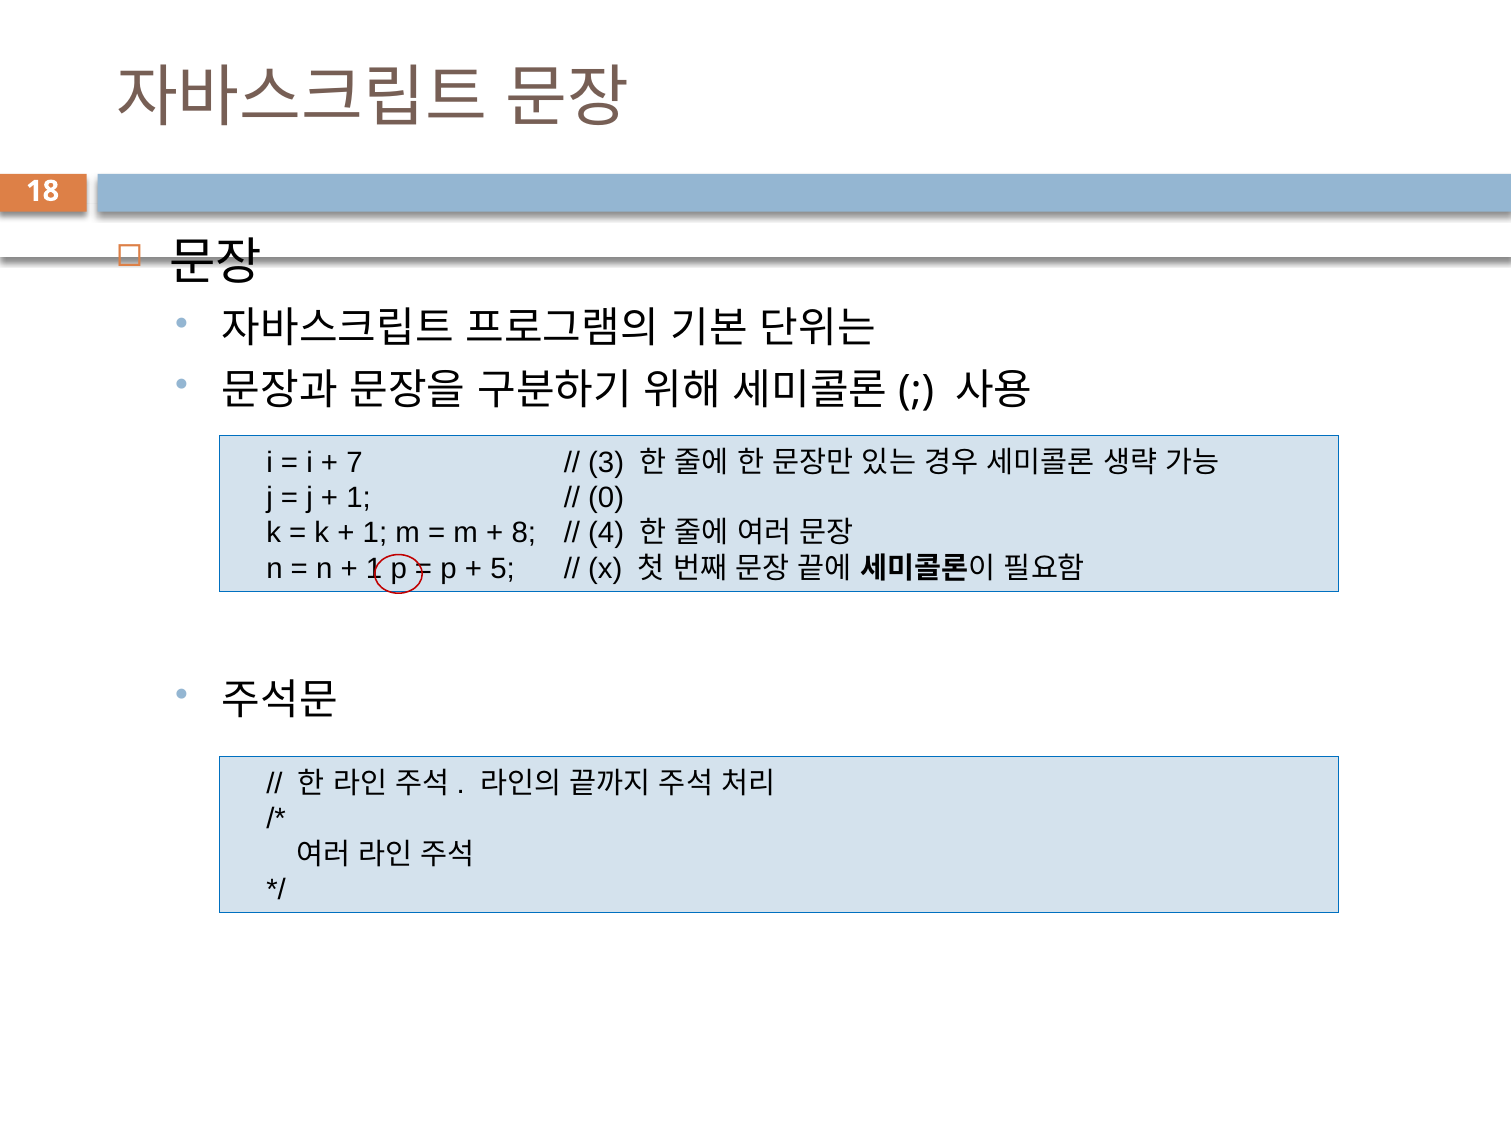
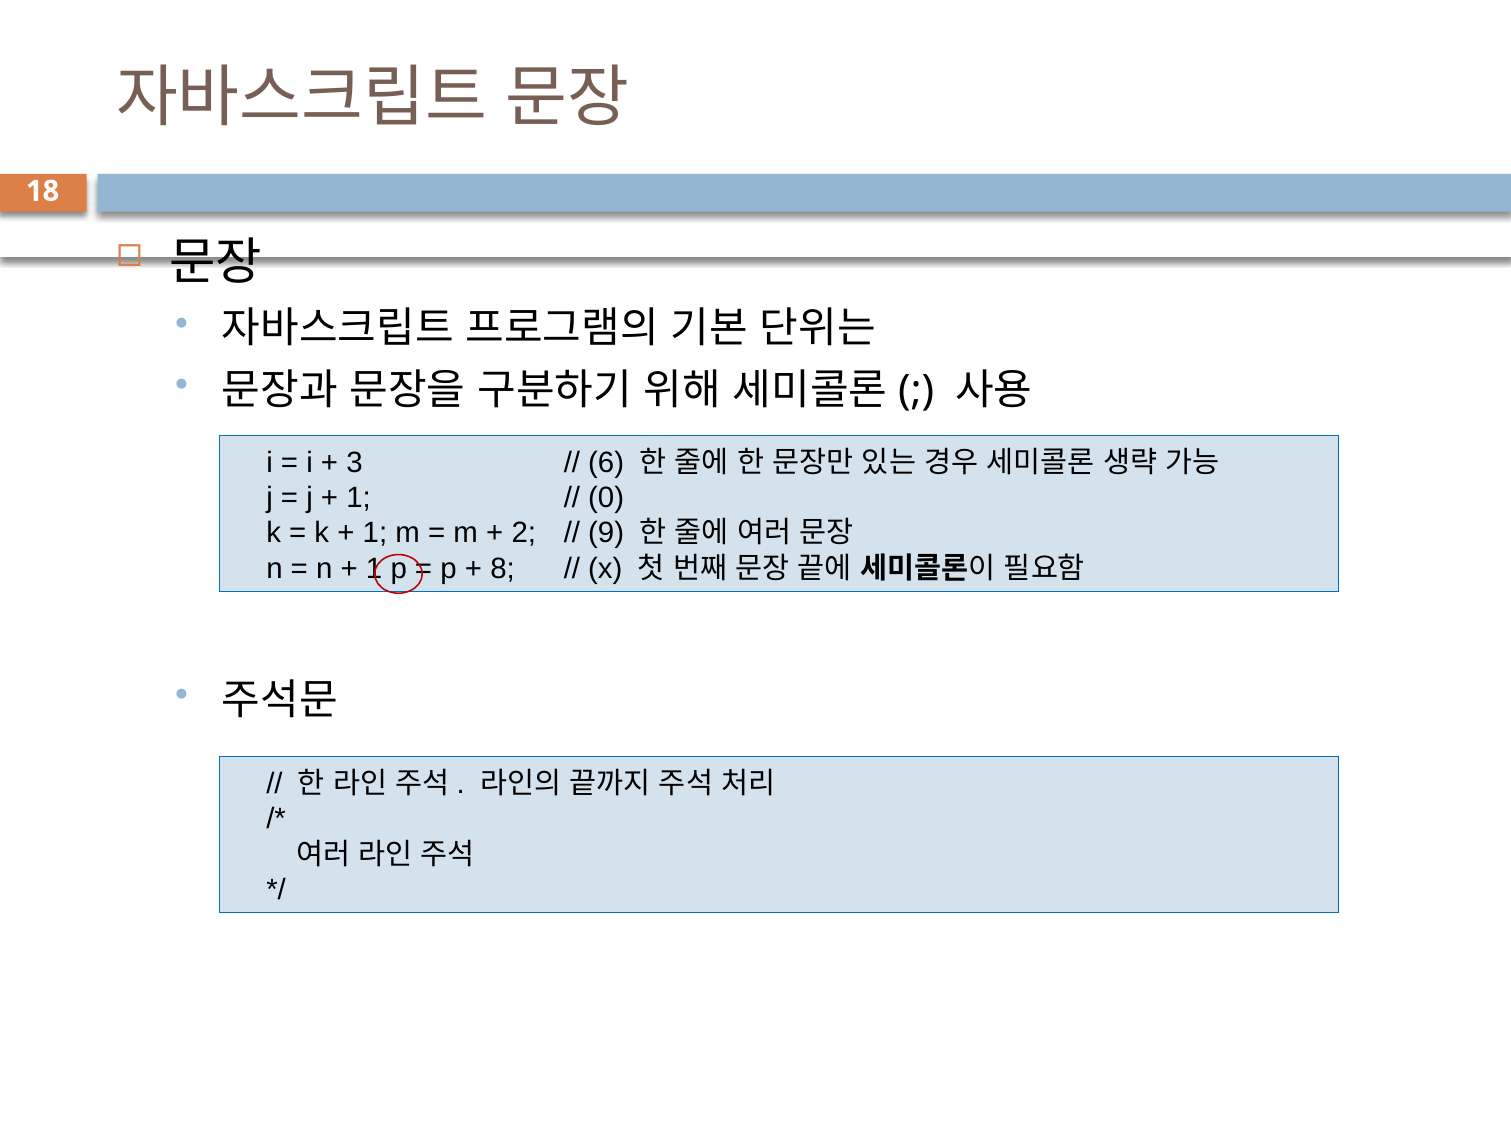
7: 7 -> 3 (354, 463)
3: 3 -> 6 (606, 463)
8: 8 -> 2 (524, 533)
4: 4 -> 9 (606, 533)
5: 5 -> 8 (503, 569)
